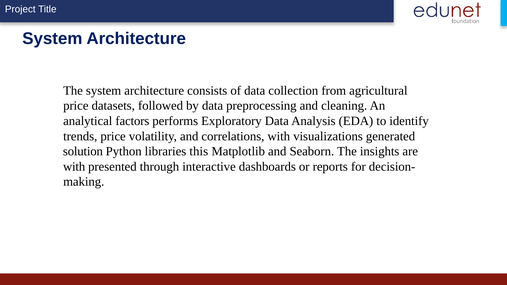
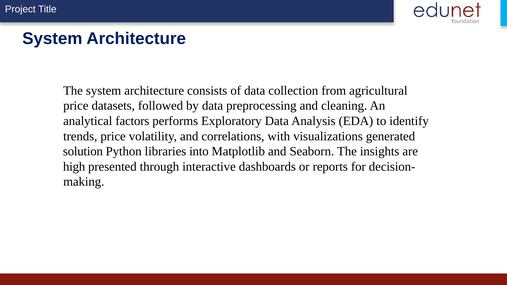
this: this -> into (199, 152)
with: with -> high (74, 167)
